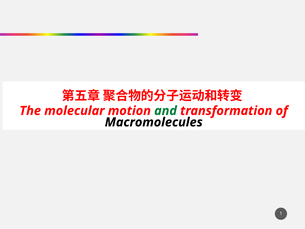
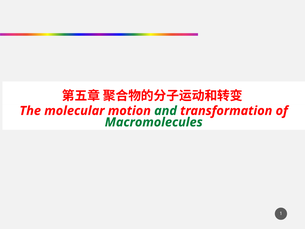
Macromolecules colour: black -> green (154, 122)
